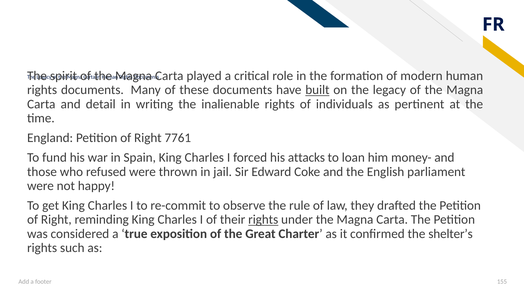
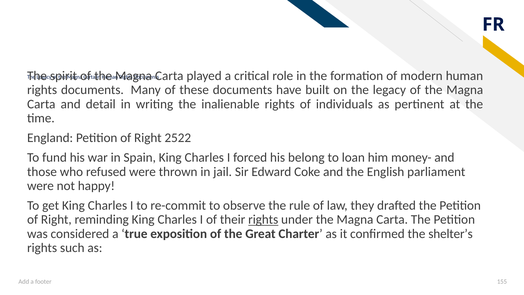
built underline: present -> none (317, 90)
7761: 7761 -> 2522 (178, 138)
attacks: attacks -> belong (306, 157)
